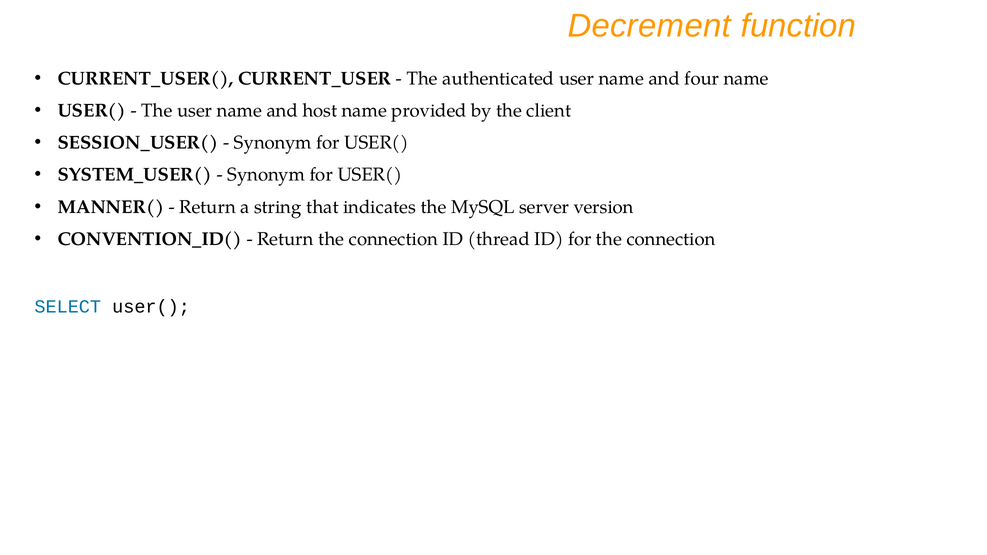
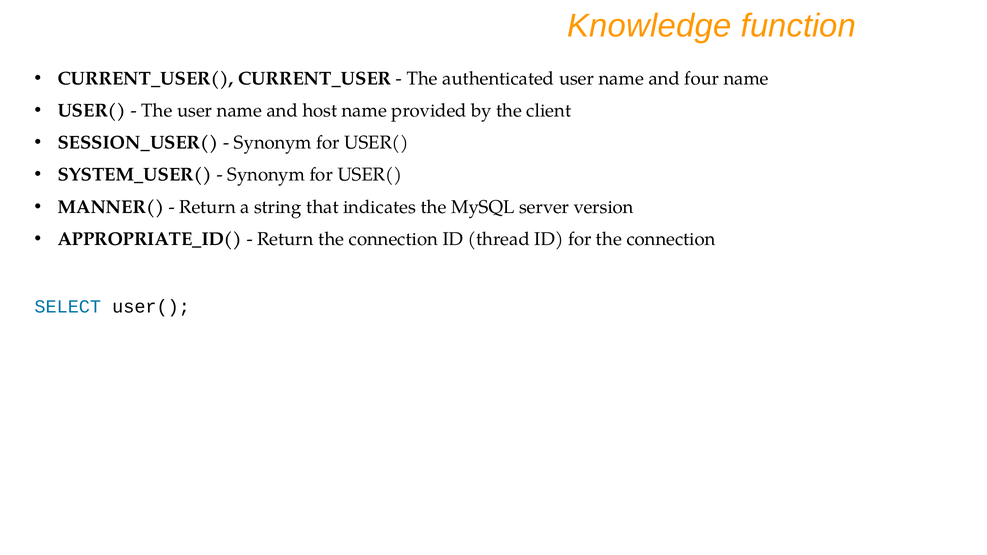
Decrement: Decrement -> Knowledge (649, 26)
CONVENTION_ID(: CONVENTION_ID( -> APPROPRIATE_ID( (150, 239)
